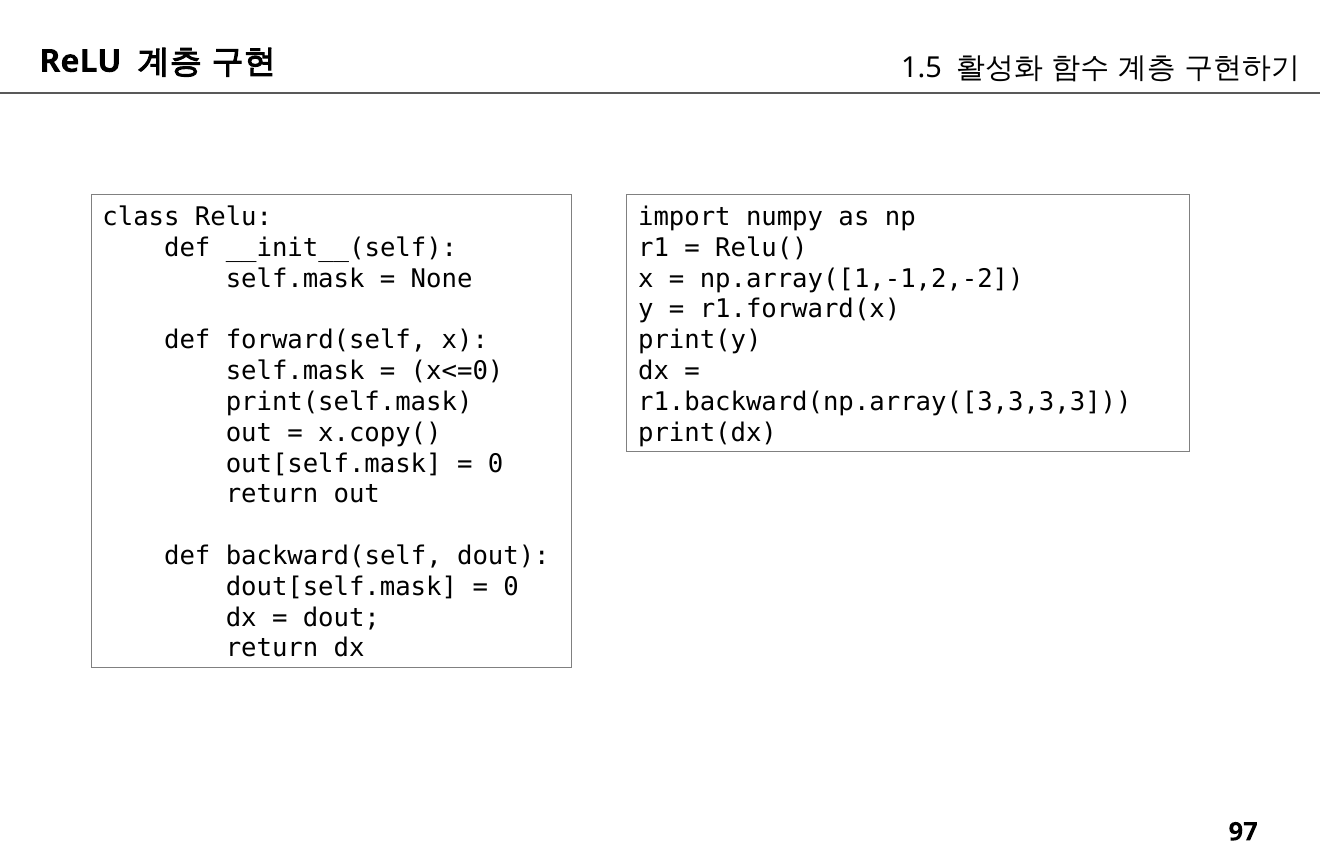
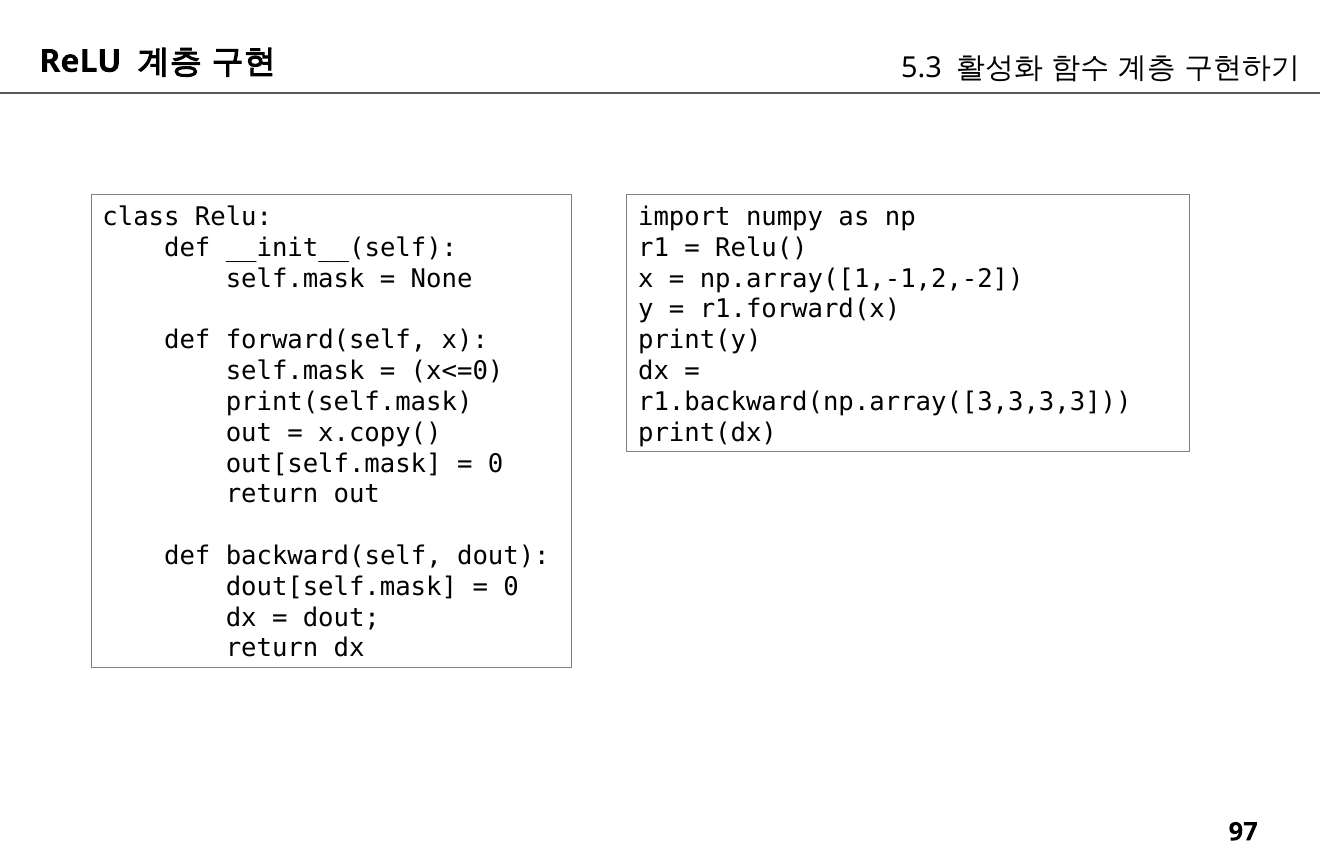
1.5: 1.5 -> 5.3 (922, 68)
